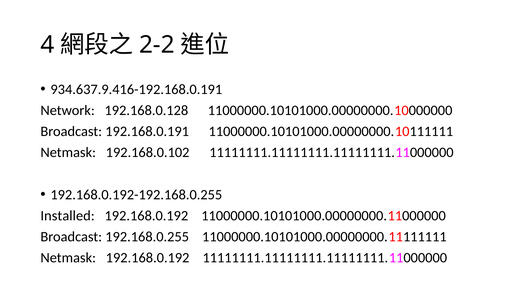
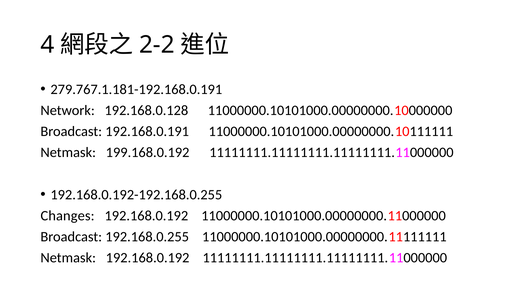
934.637.9.416-192.168.0.191: 934.637.9.416-192.168.0.191 -> 279.767.1.181-192.168.0.191 (136, 89)
192.168.0.102: 192.168.0.102 -> 199.168.0.192 (148, 152)
Installed: Installed -> Changes (68, 216)
